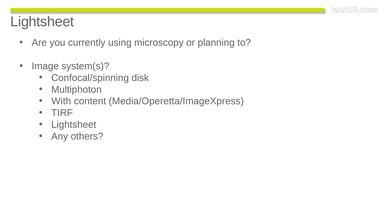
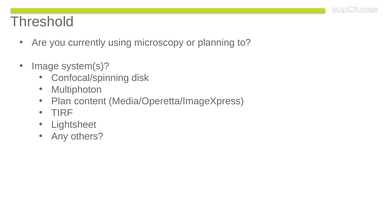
Lightsheet: Lightsheet -> Threshold (42, 22)
With: With -> Plan (61, 101)
